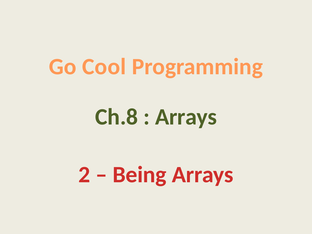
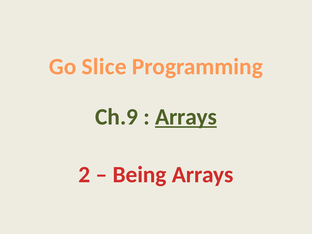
Cool: Cool -> Slice (104, 67)
Ch.8: Ch.8 -> Ch.9 (117, 117)
Arrays underline: none -> present (186, 117)
